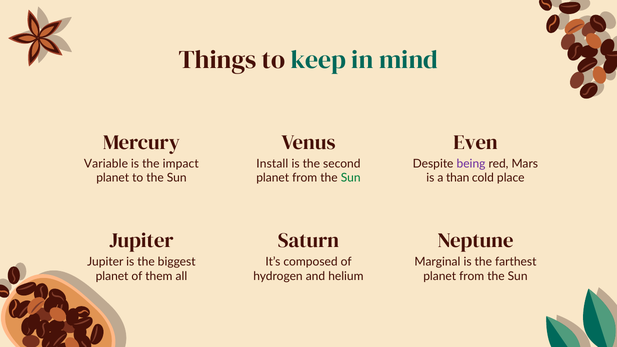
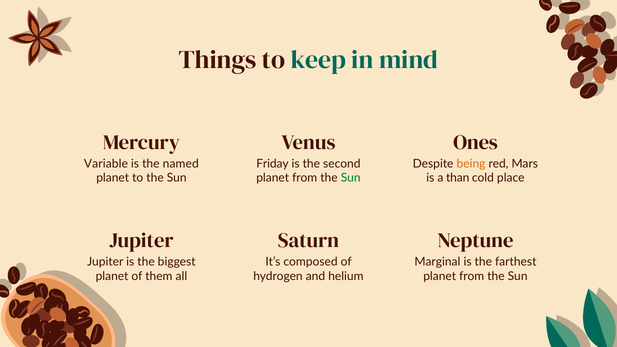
Even: Even -> Ones (476, 143)
impact: impact -> named (181, 164)
Install: Install -> Friday (272, 164)
being colour: purple -> orange (471, 164)
